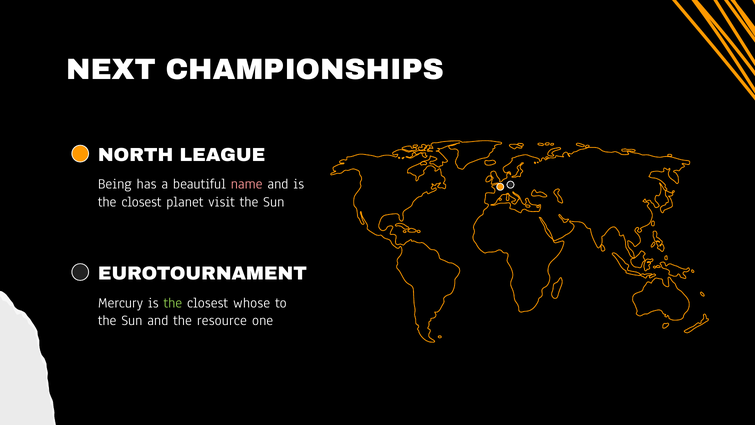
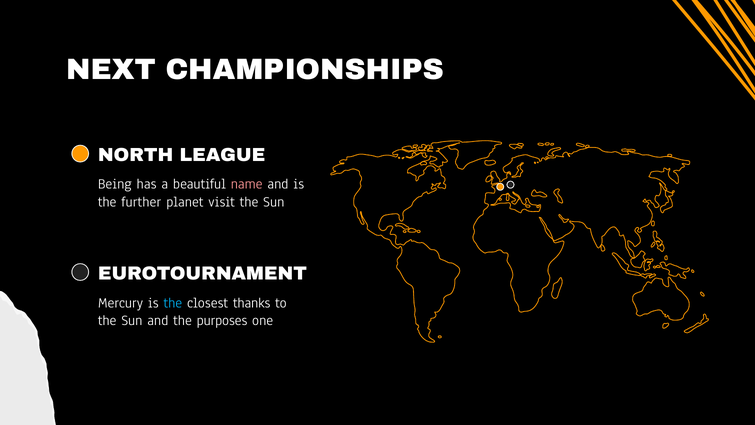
closest: closest -> further (141, 202)
the colour: light green -> light blue (173, 303)
whose: whose -> thanks (252, 303)
resource: resource -> purposes (222, 320)
